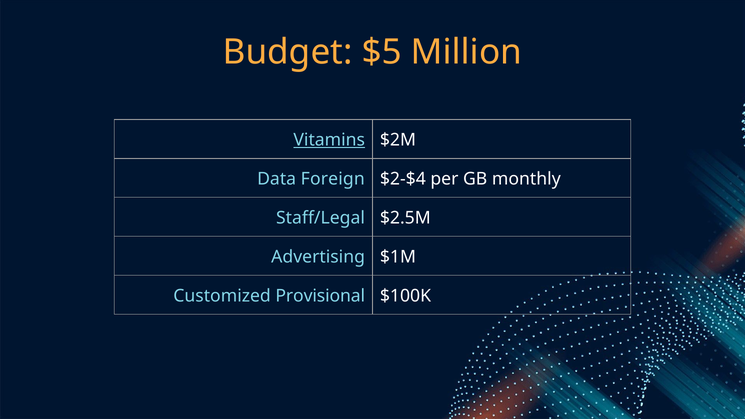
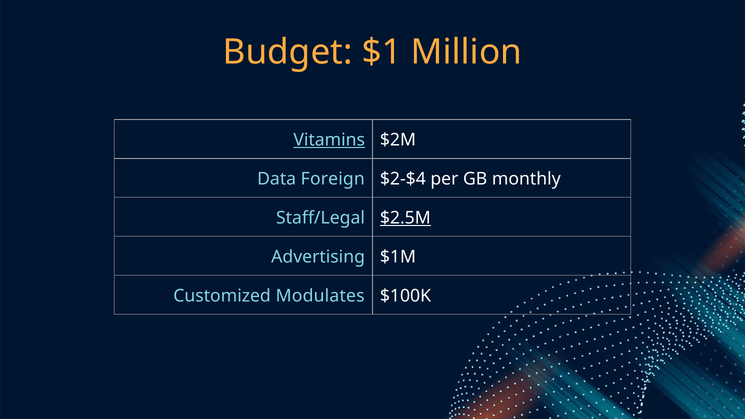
$5: $5 -> $1 (382, 52)
$2.5M underline: none -> present (405, 218)
Provisional: Provisional -> Modulates (320, 296)
